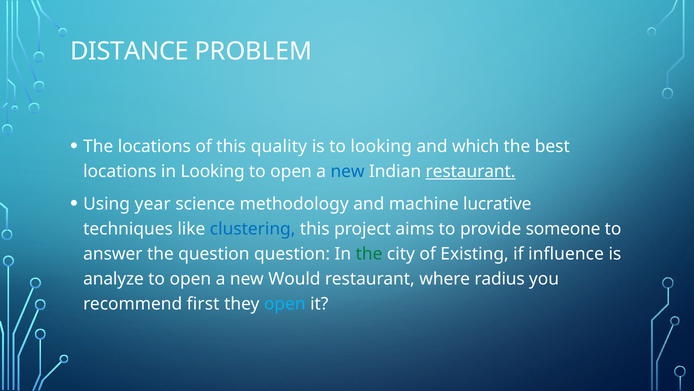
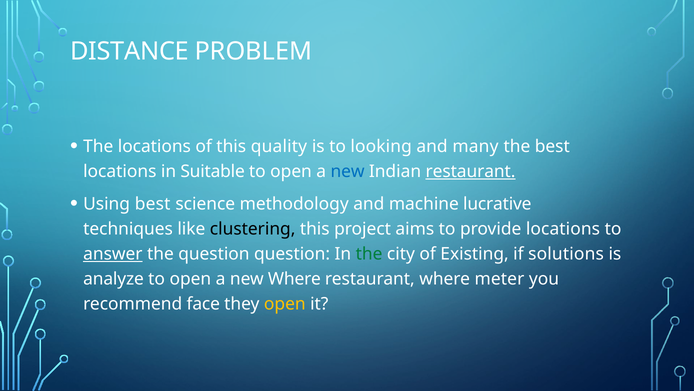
which: which -> many (475, 146)
in Looking: Looking -> Suitable (213, 171)
Using year: year -> best (153, 204)
clustering colour: blue -> black (253, 229)
provide someone: someone -> locations (563, 229)
answer underline: none -> present (113, 254)
influence: influence -> solutions (566, 254)
new Would: Would -> Where (294, 279)
radius: radius -> meter (499, 279)
first: first -> face (203, 304)
open colour: light blue -> yellow (285, 304)
